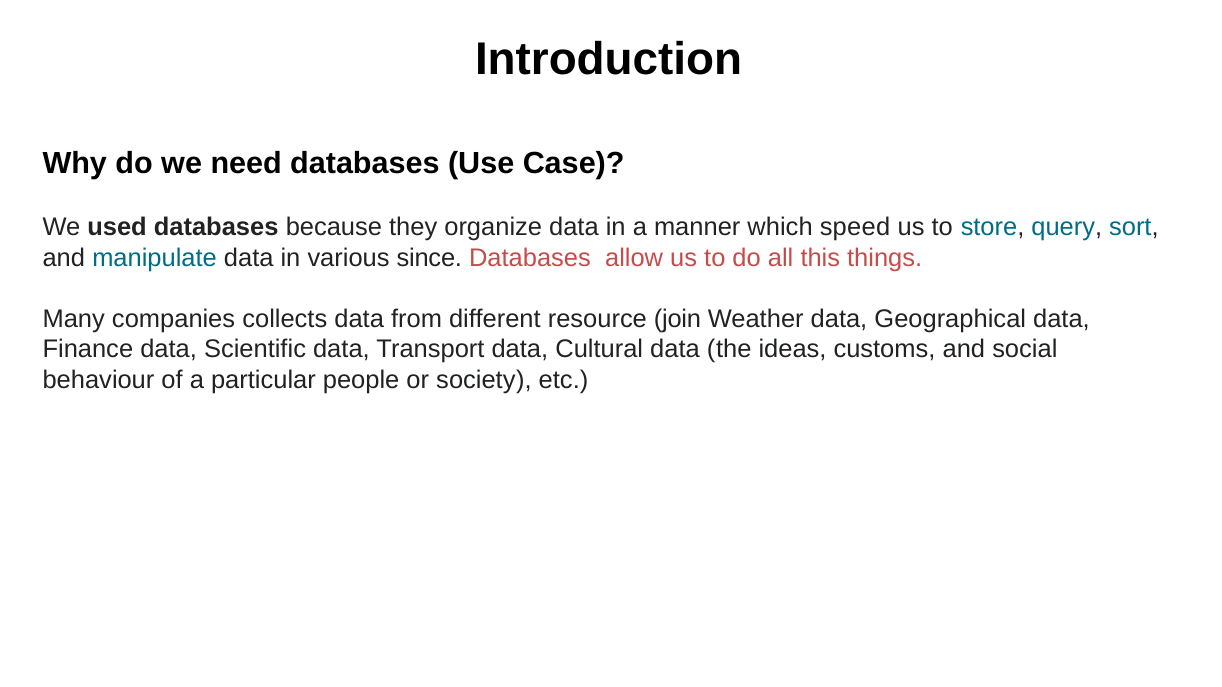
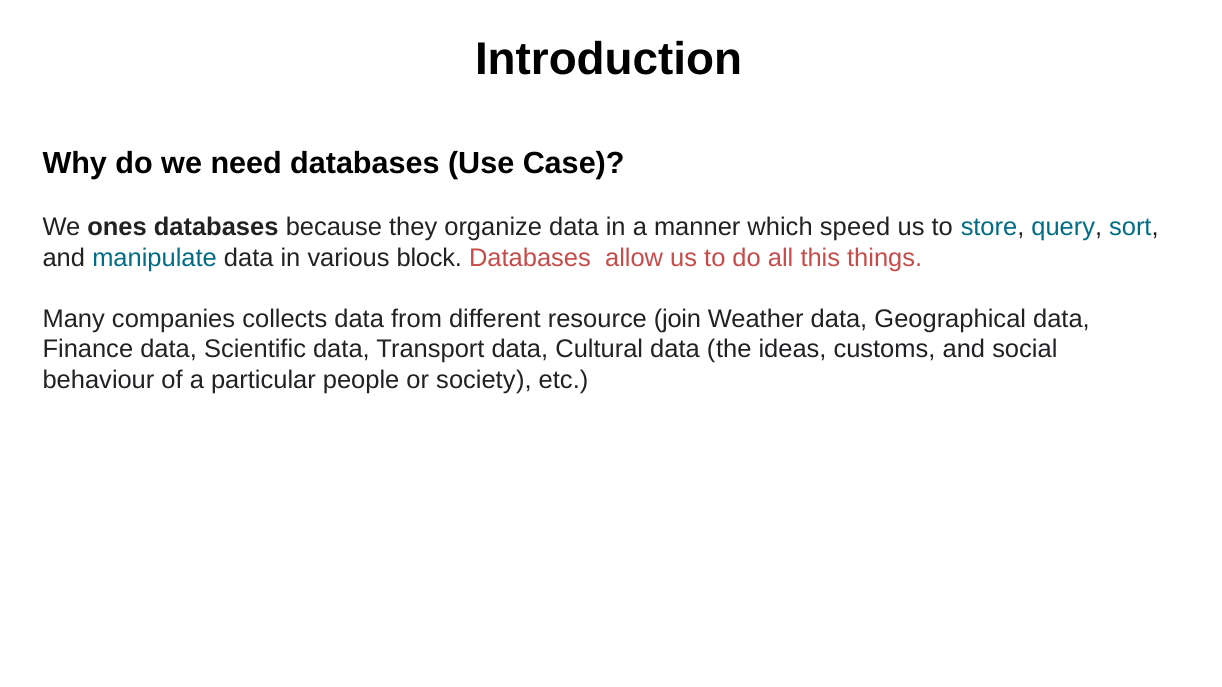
used: used -> ones (117, 227)
since: since -> block (429, 258)
